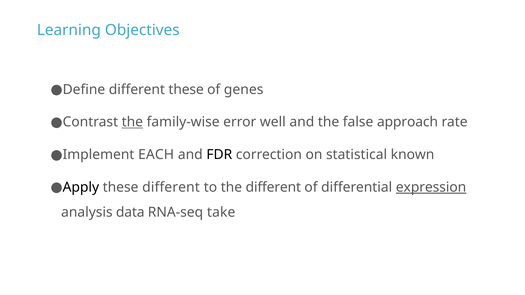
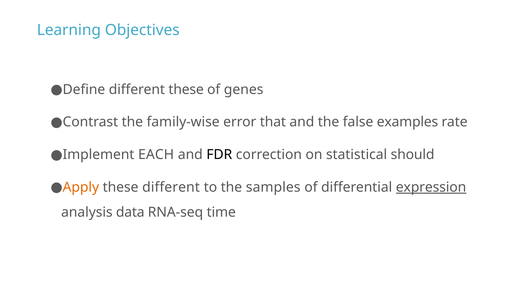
the underline: present -> none (132, 122)
well: well -> that (273, 122)
approach: approach -> examples (408, 122)
known: known -> should (413, 155)
Apply colour: black -> orange (81, 187)
the different: different -> samples (273, 187)
take: take -> time (221, 212)
